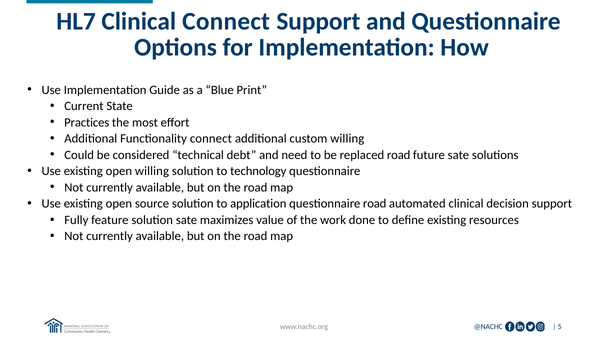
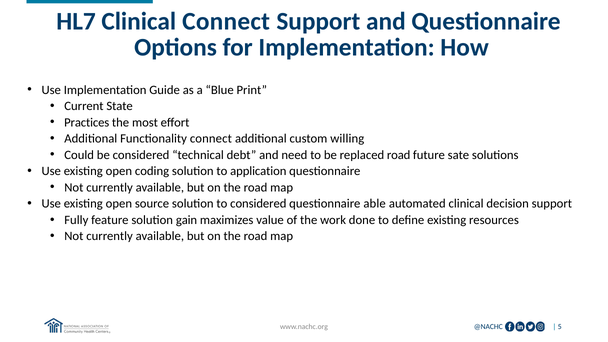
open willing: willing -> coding (152, 171)
technology: technology -> application (258, 171)
to application: application -> considered (258, 204)
questionnaire road: road -> able (375, 204)
solution sate: sate -> gain (187, 220)
